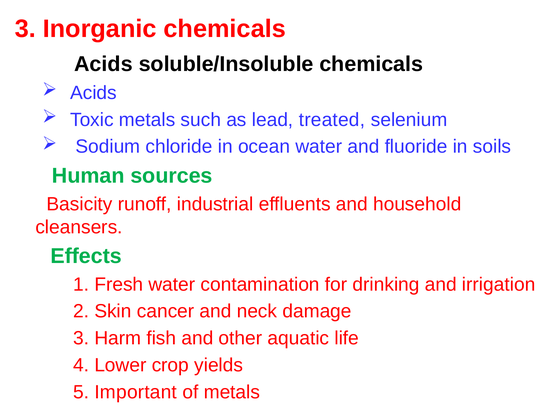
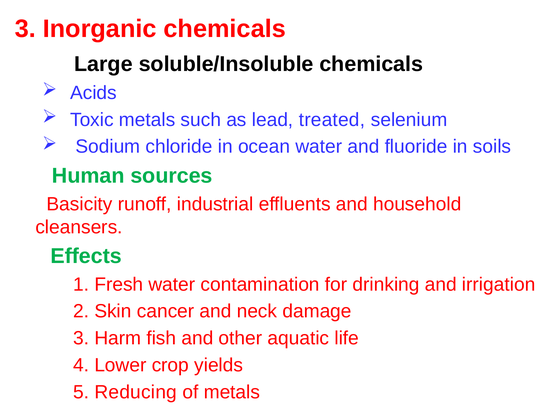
Acids: Acids -> Large (103, 64)
Important: Important -> Reducing (136, 392)
